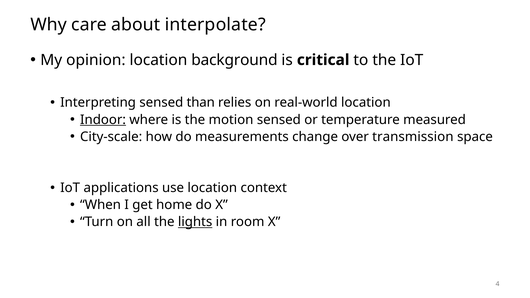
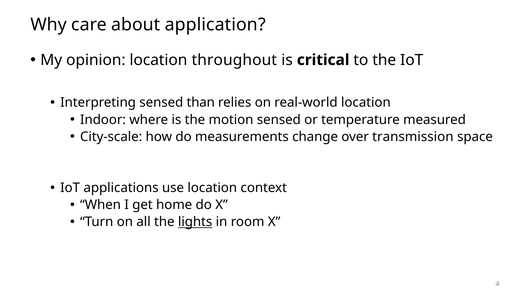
interpolate: interpolate -> application (215, 25)
background: background -> throughout (234, 60)
Indoor underline: present -> none (103, 120)
